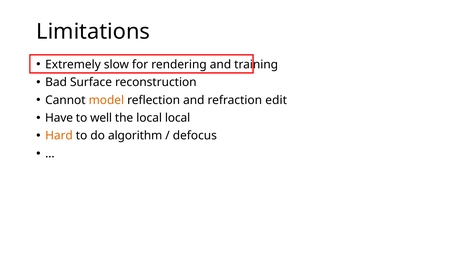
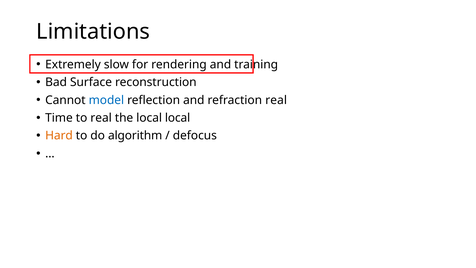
model colour: orange -> blue (106, 100)
refraction edit: edit -> real (276, 100)
Have: Have -> Time (59, 118)
to well: well -> real (101, 118)
